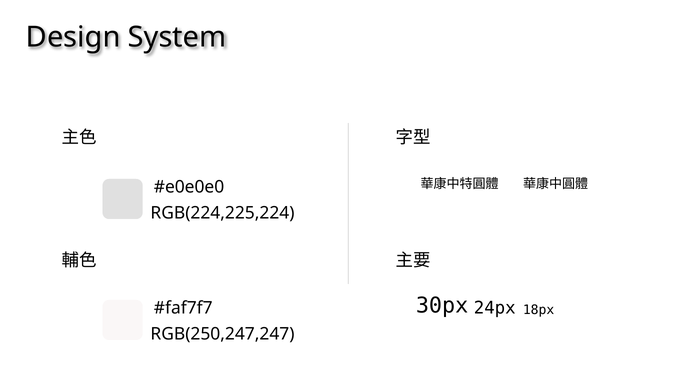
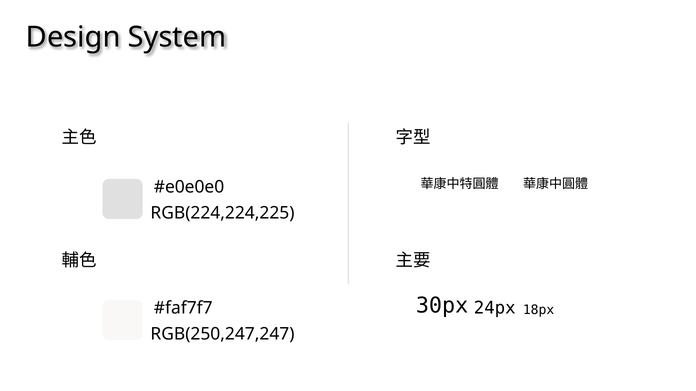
RGB(224,225,224: RGB(224,225,224 -> RGB(224,224,225 (222, 213)
